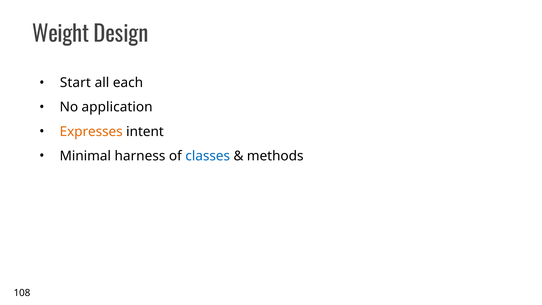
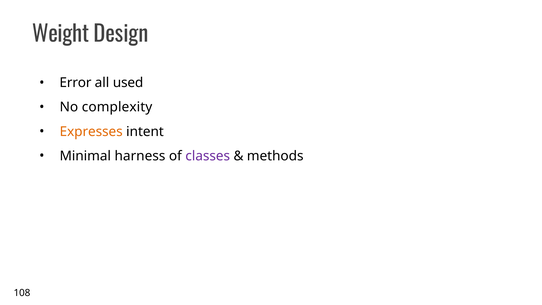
Start: Start -> Error (75, 83)
each: each -> used (128, 83)
application: application -> complexity (117, 107)
classes colour: blue -> purple (208, 156)
